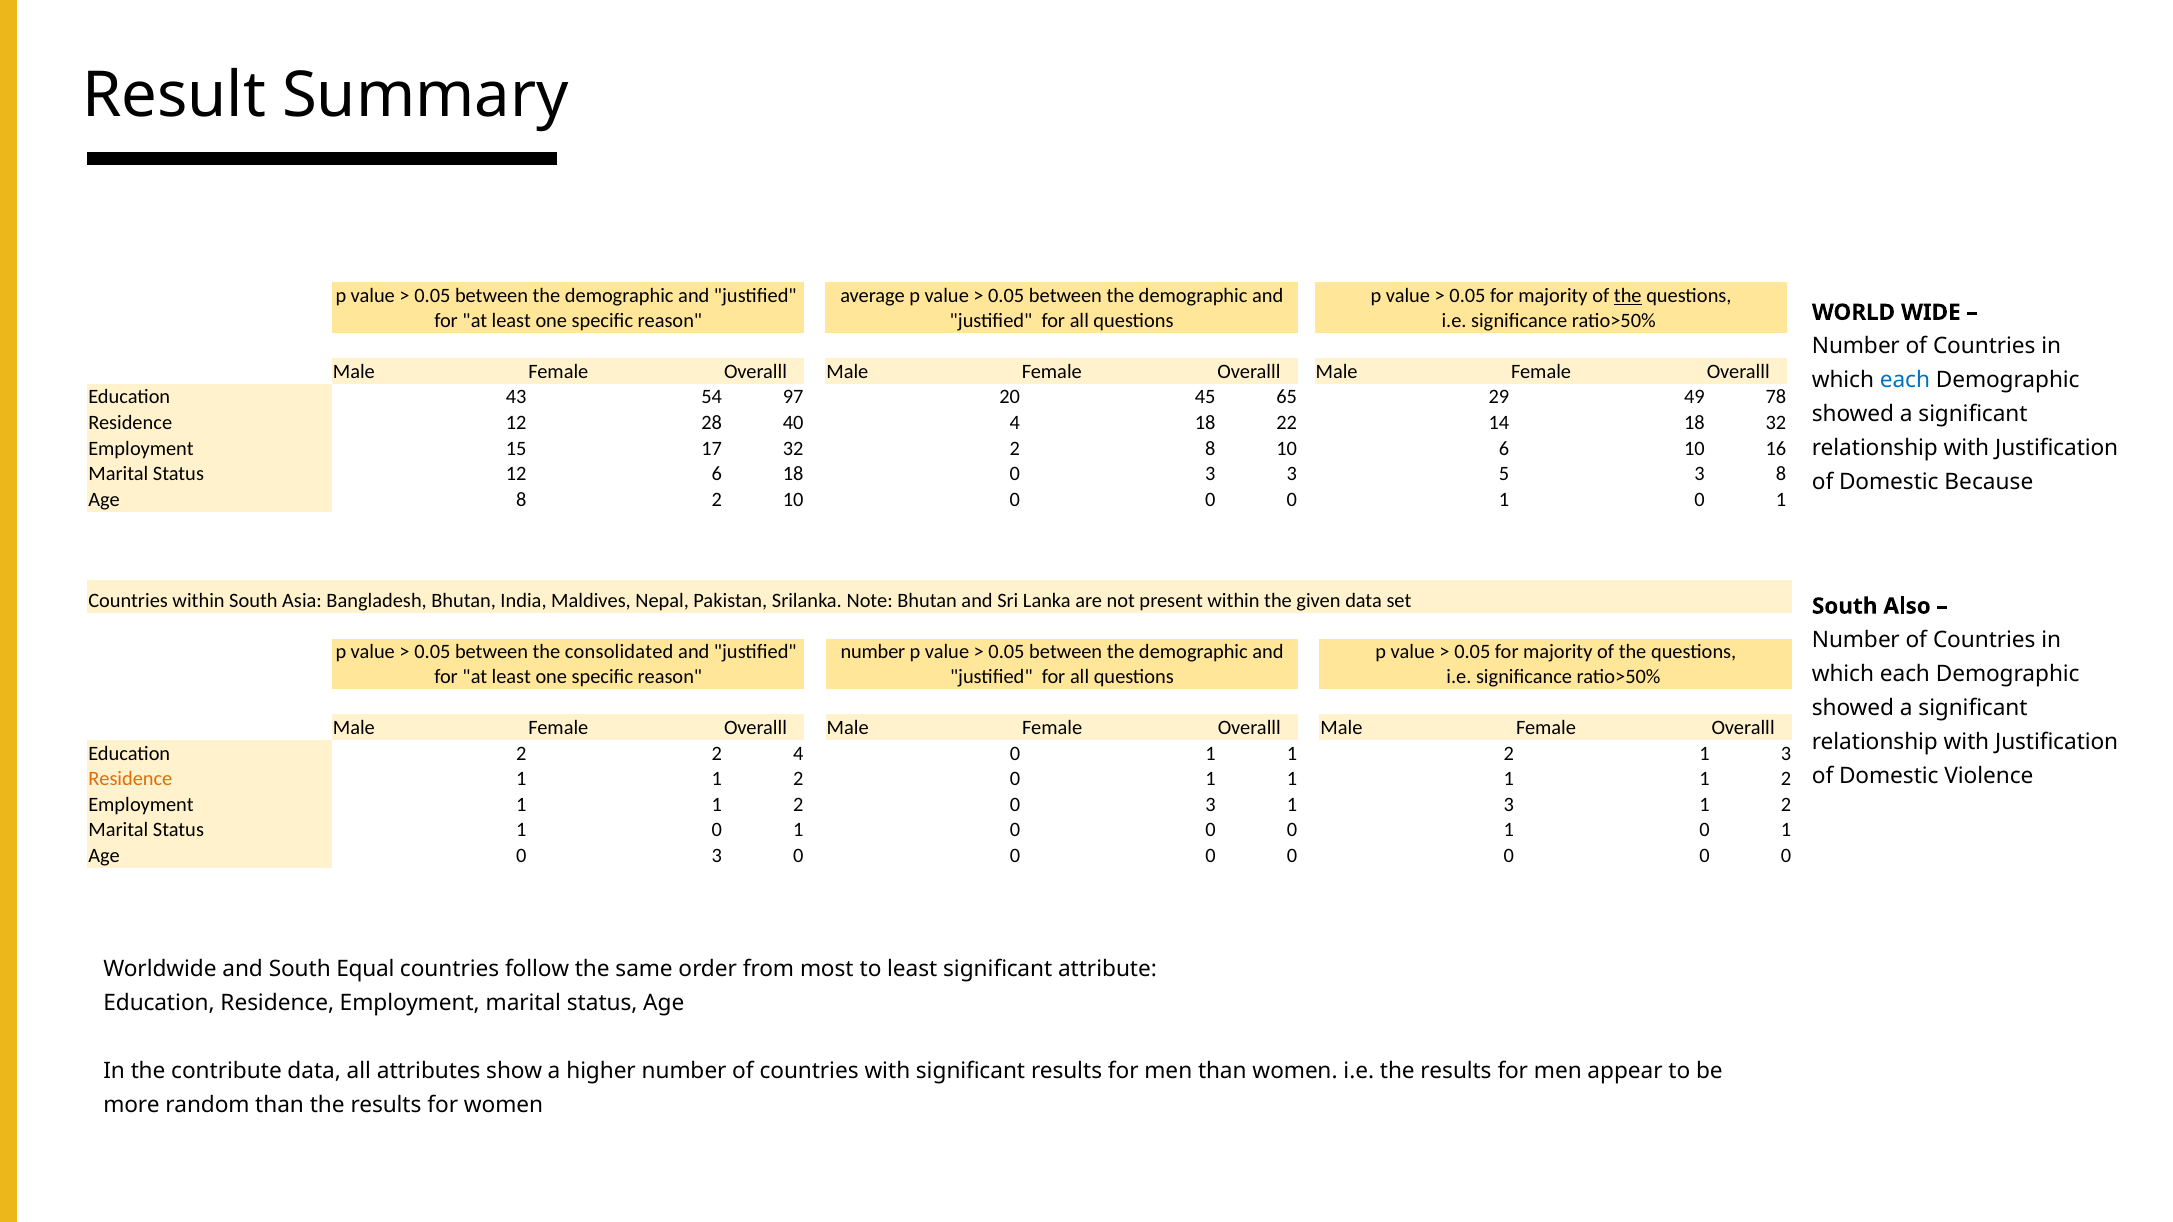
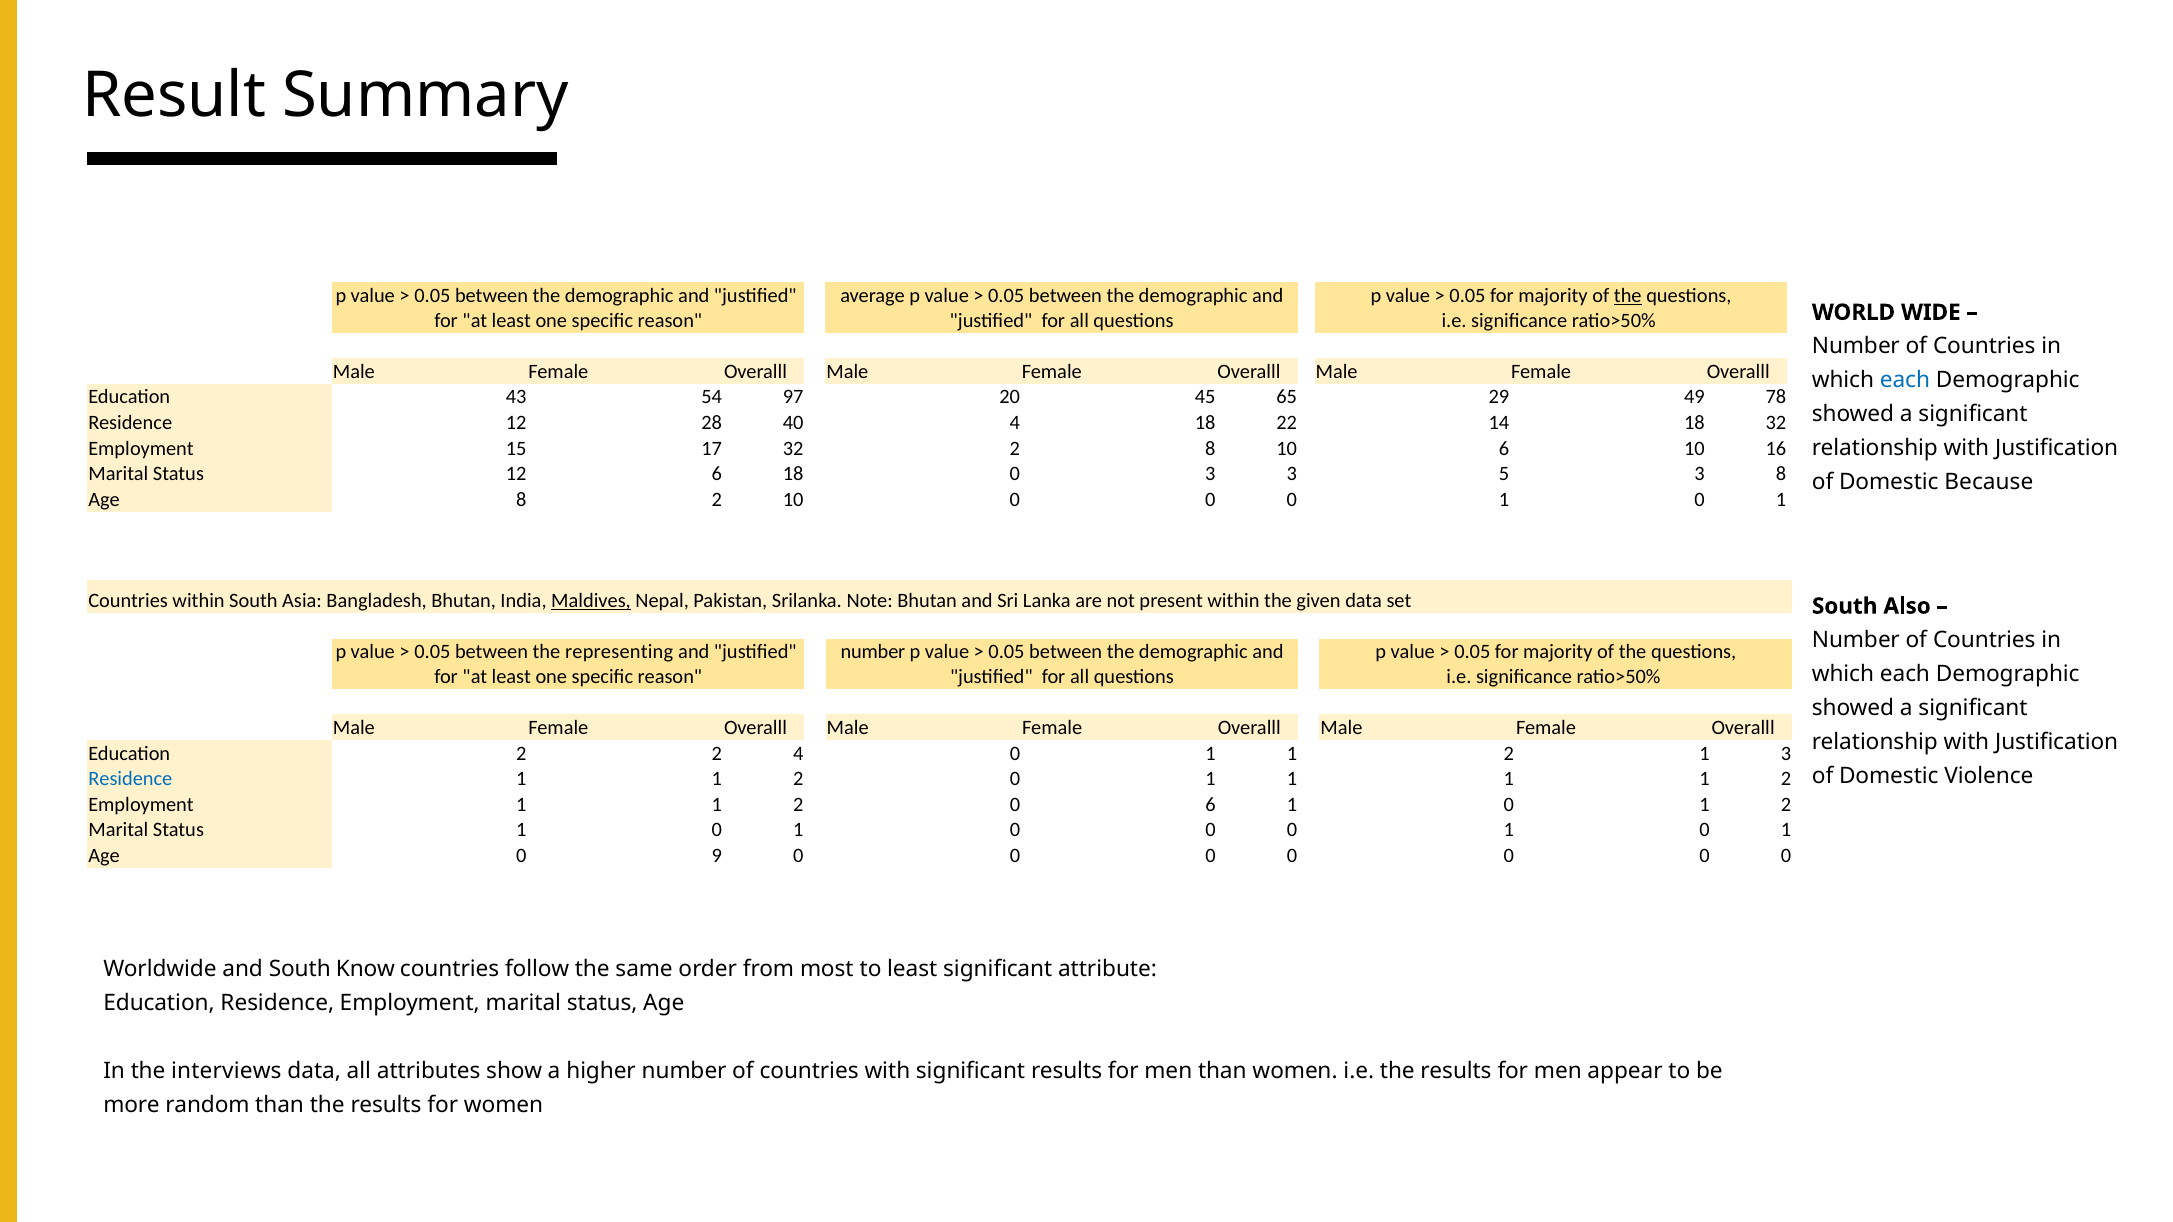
Maldives underline: none -> present (591, 601)
consolidated: consolidated -> representing (619, 652)
Residence colour: orange -> blue (130, 779)
2 0 3: 3 -> 6 (1211, 805)
3: 3 -> 0 (1509, 805)
Age 0 3: 3 -> 9 (717, 856)
Equal: Equal -> Know (365, 970)
contribute: contribute -> interviews (226, 1071)
